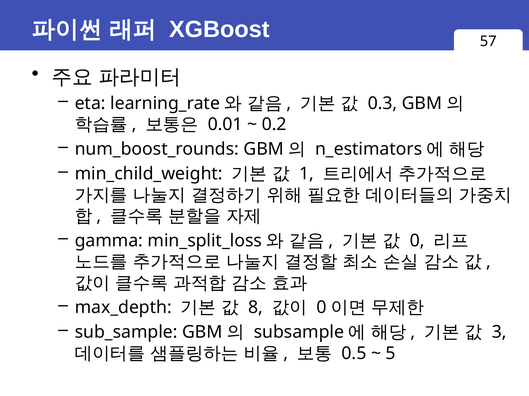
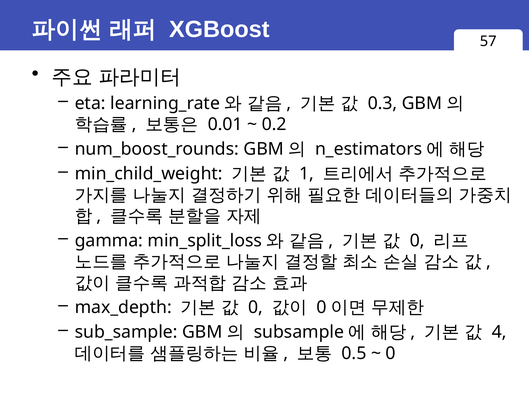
8: 8 -> 0 (256, 308)
3: 3 -> 4 (499, 333)
5: 5 -> 0 (391, 354)
